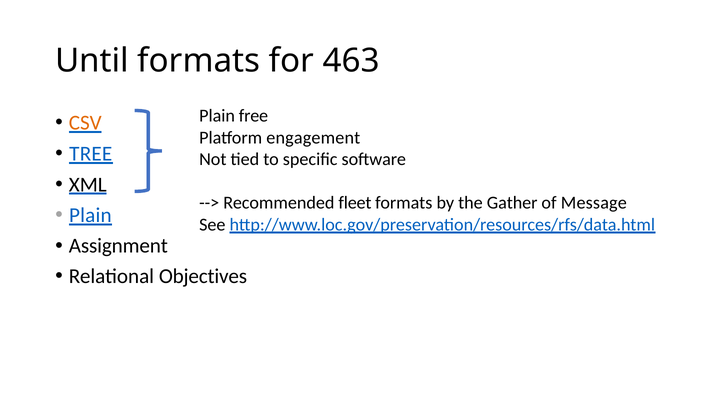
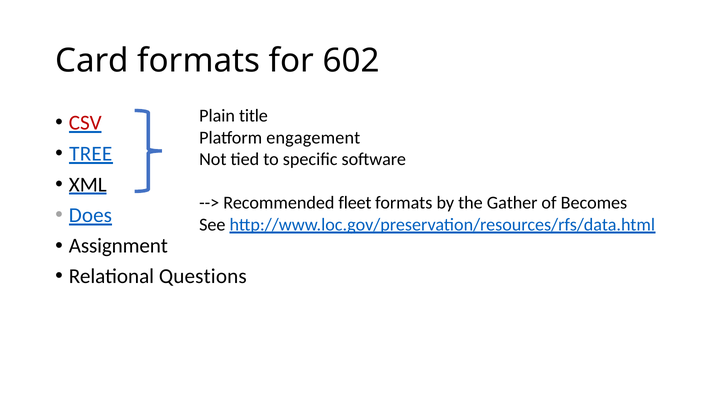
Until: Until -> Card (92, 61)
463: 463 -> 602 (351, 61)
free: free -> title (253, 116)
CSV colour: orange -> red (85, 123)
Message: Message -> Becomes (594, 203)
Plain: Plain -> Does (90, 215)
Objectives: Objectives -> Questions (203, 276)
